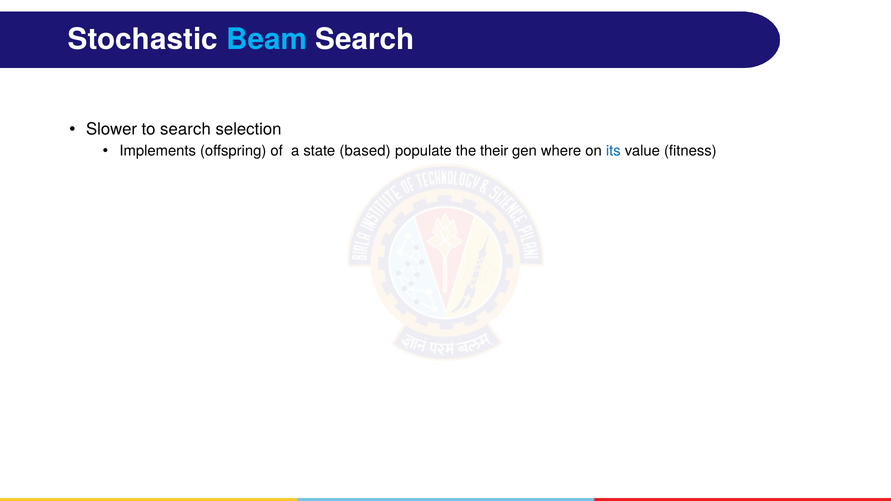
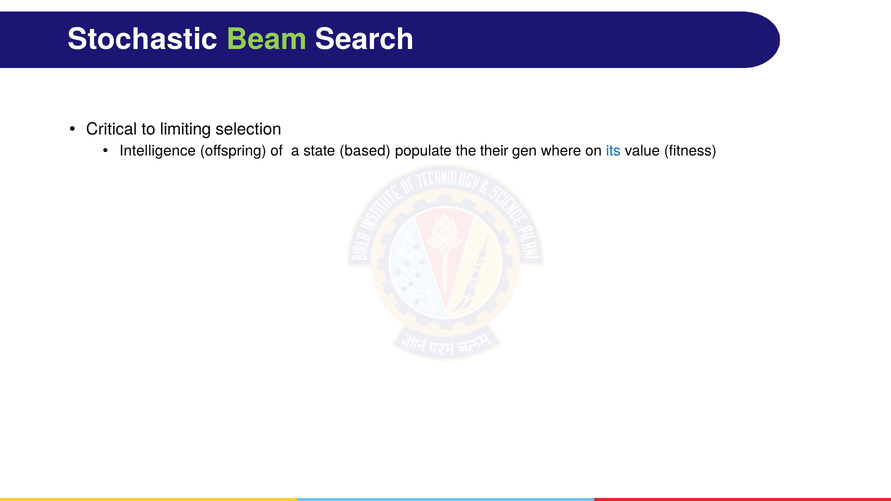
Beam colour: light blue -> light green (267, 39)
Slower: Slower -> Critical (112, 129)
to search: search -> limiting (186, 129)
Implements: Implements -> Intelligence (158, 151)
